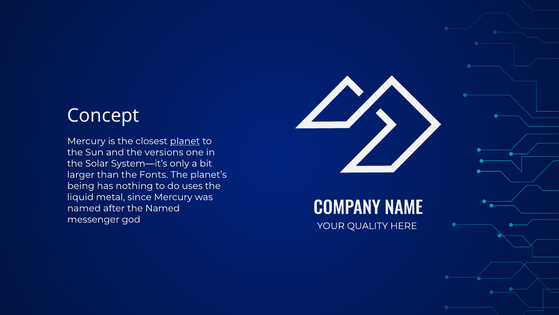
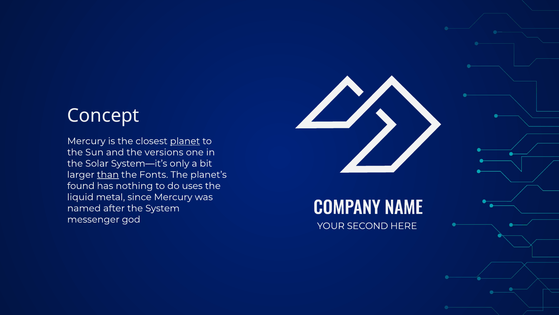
than underline: none -> present (108, 174)
being: being -> found (81, 186)
the Named: Named -> System (162, 208)
QUALITY: QUALITY -> SECOND (368, 226)
